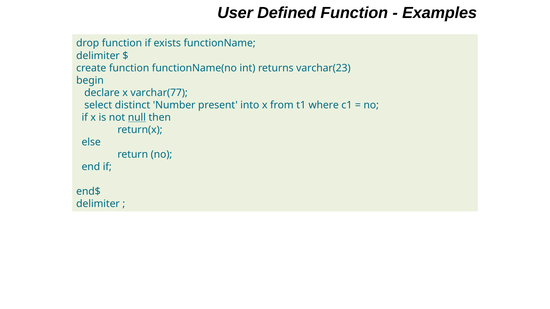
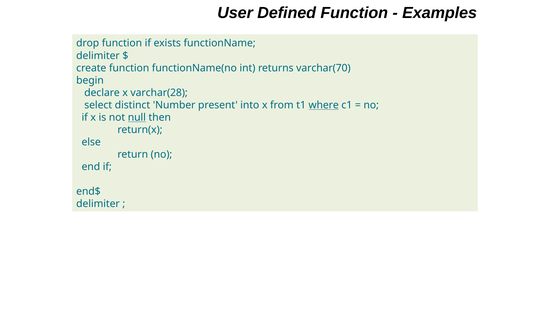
varchar(23: varchar(23 -> varchar(70 (323, 68)
varchar(77: varchar(77 -> varchar(28 (159, 93)
where underline: none -> present (324, 105)
